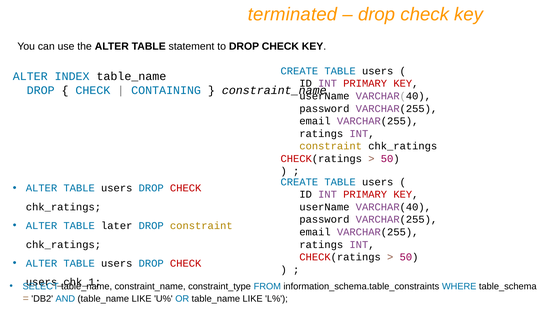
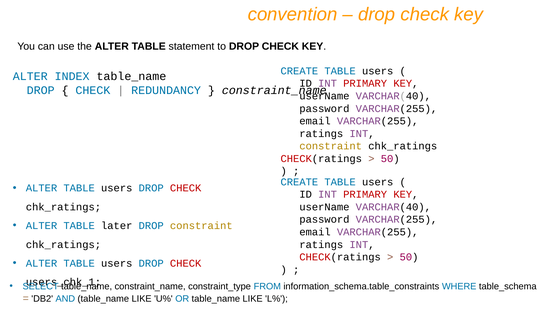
terminated: terminated -> convention (293, 14)
CONTAINING: CONTAINING -> REDUNDANCY (166, 90)
